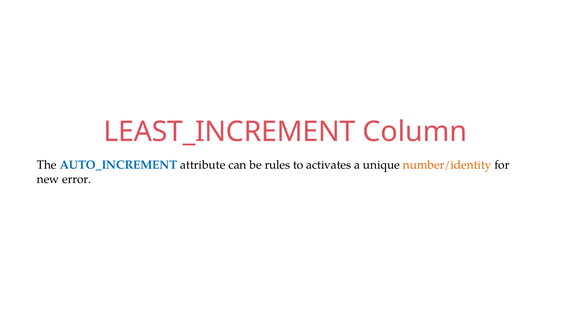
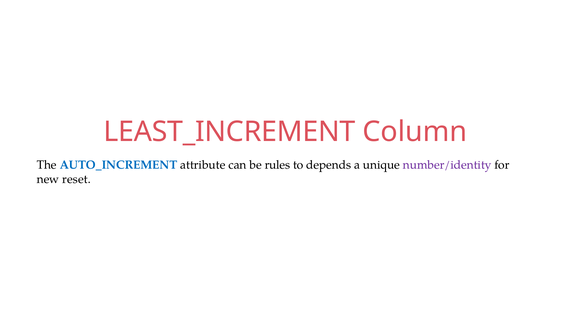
activates: activates -> depends (329, 165)
number/identity colour: orange -> purple (447, 165)
error: error -> reset (76, 179)
